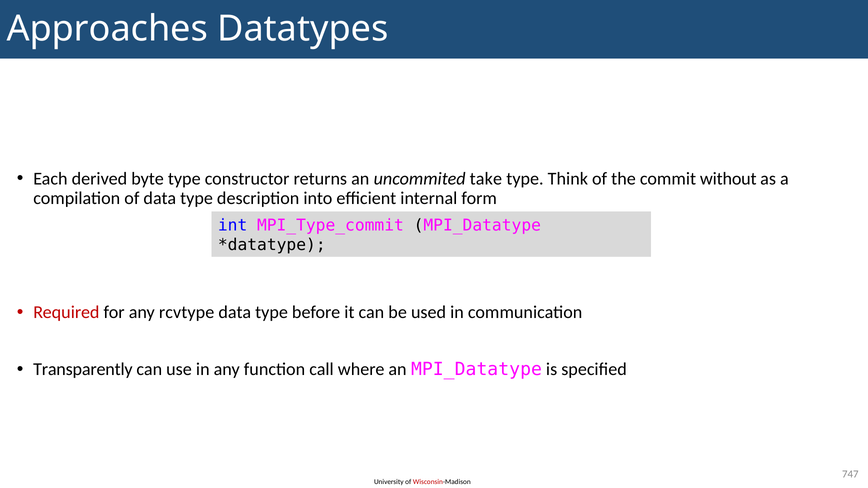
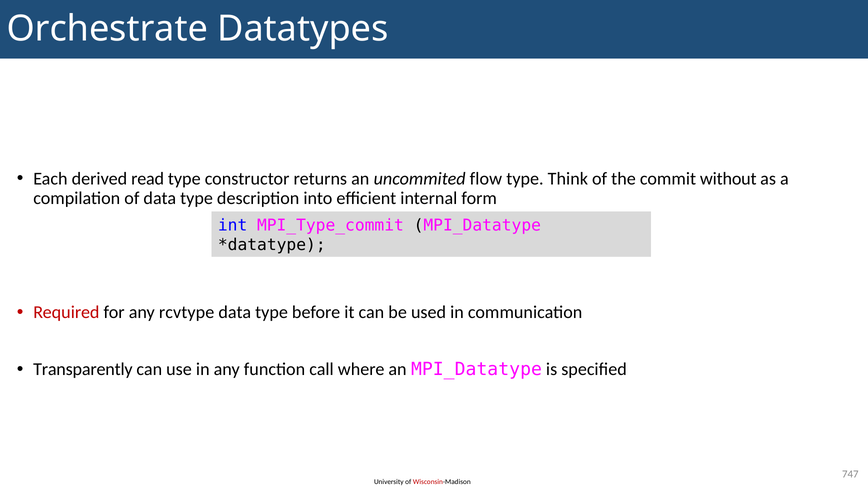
Approaches: Approaches -> Orchestrate (107, 29)
byte: byte -> read (148, 179)
take: take -> flow (486, 179)
